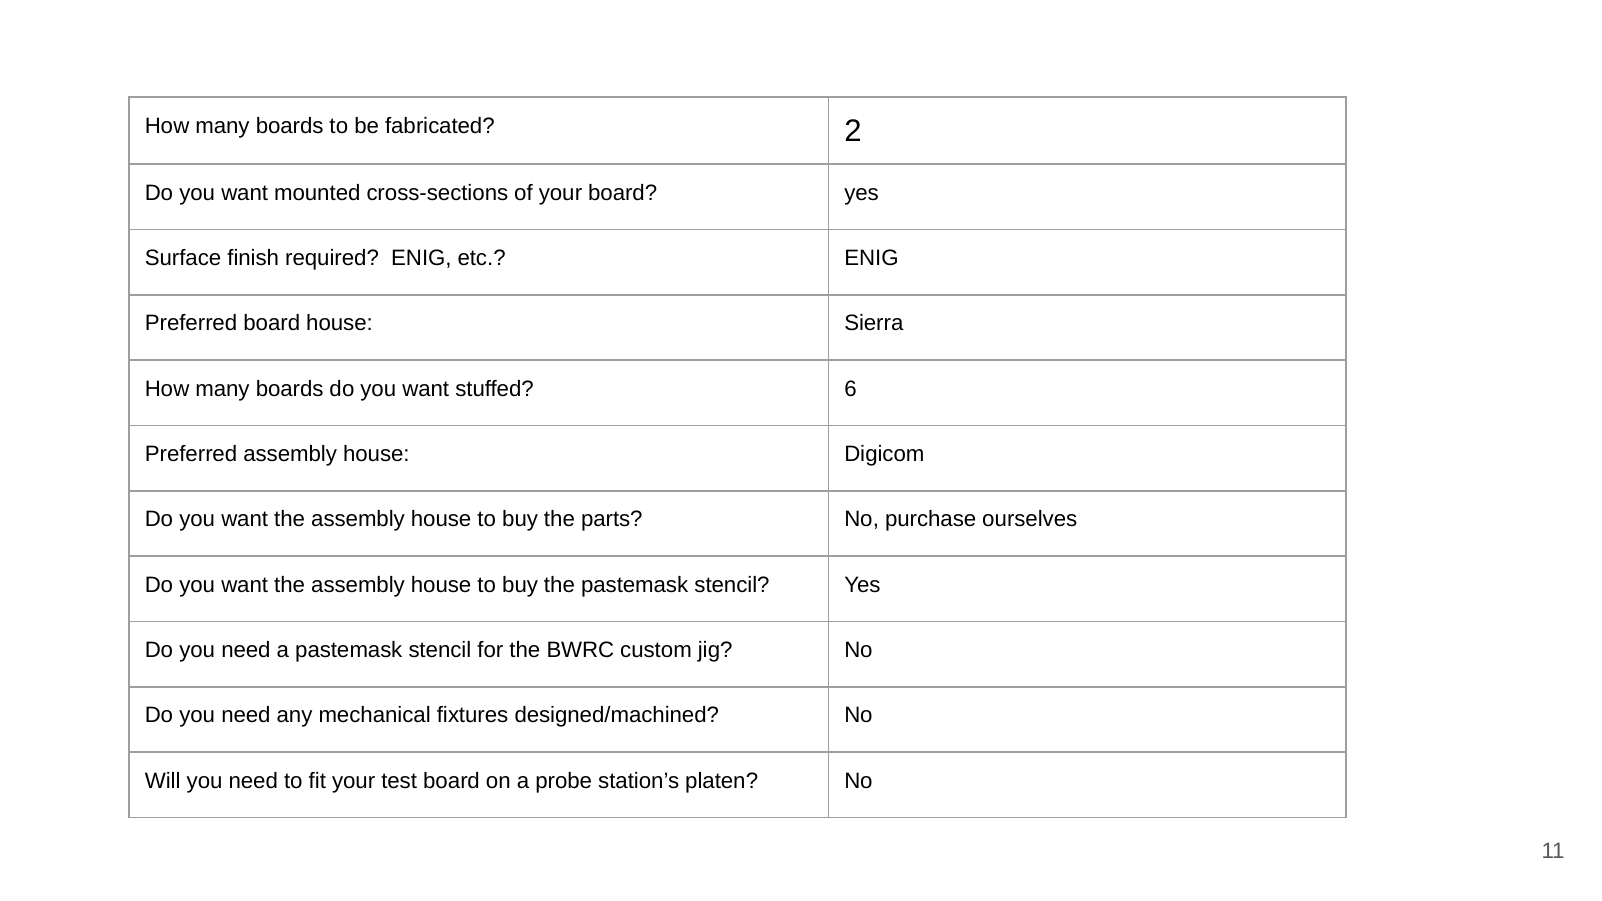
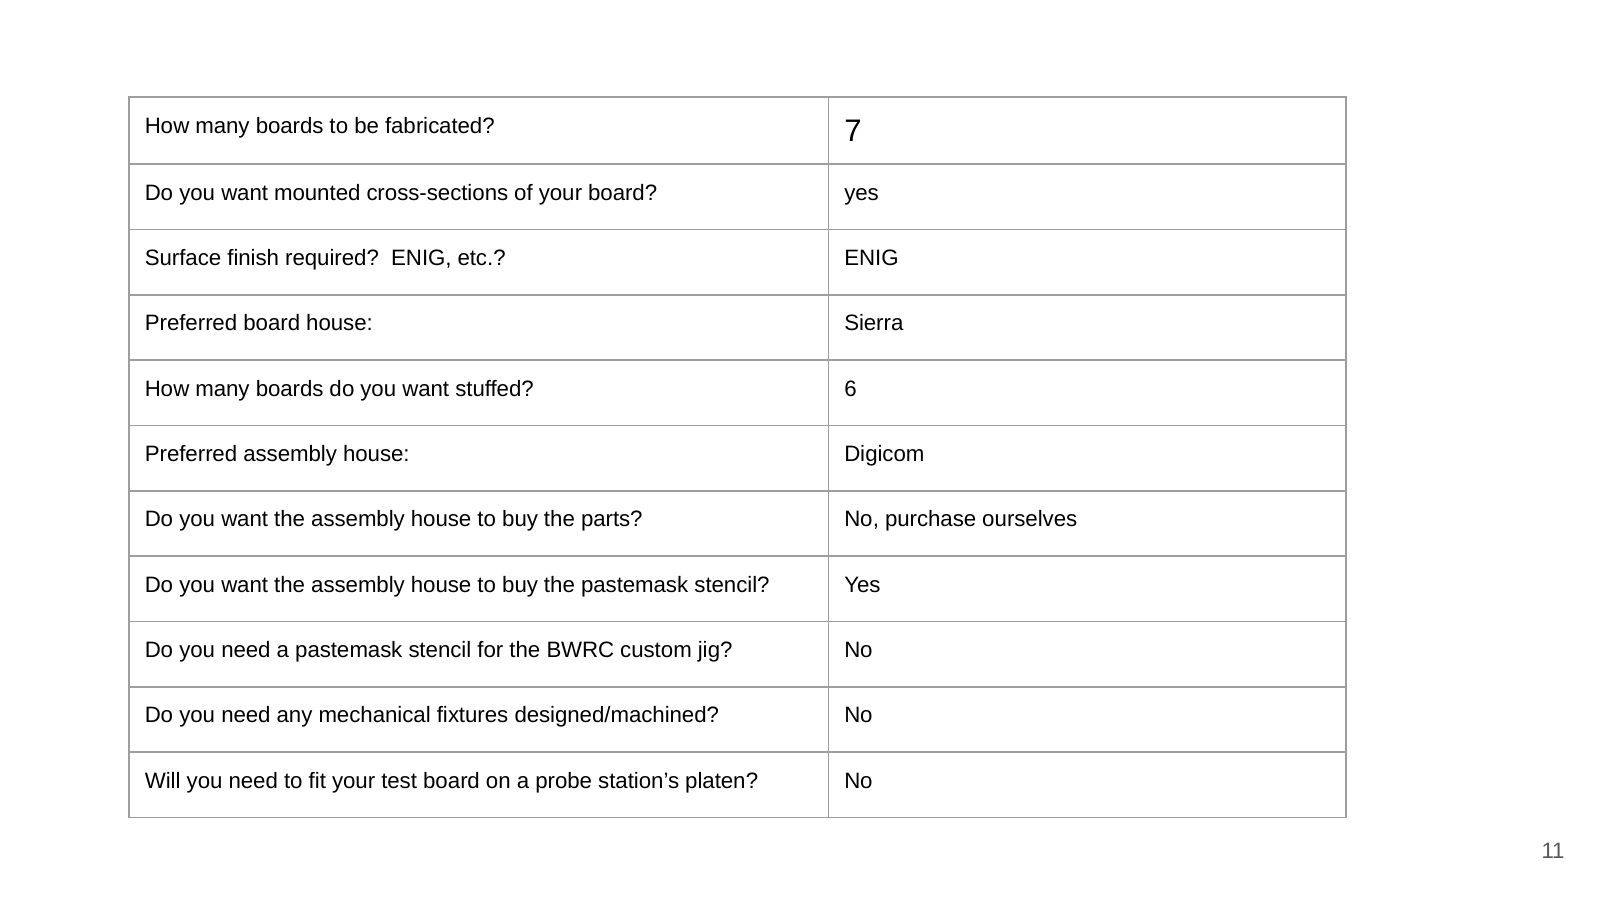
2: 2 -> 7 (853, 131)
